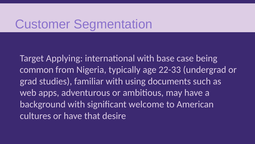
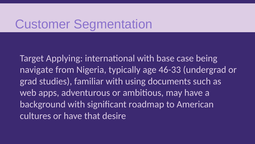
common: common -> navigate (37, 70)
22-33: 22-33 -> 46-33 (170, 70)
welcome: welcome -> roadmap (146, 104)
